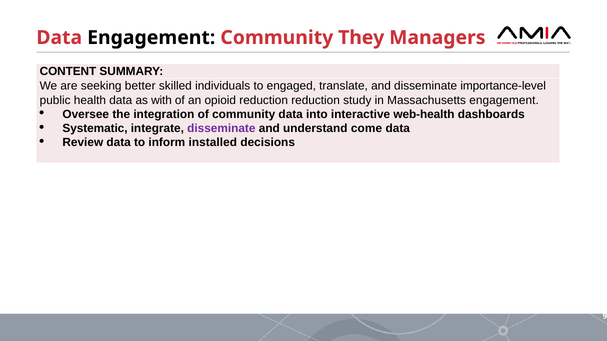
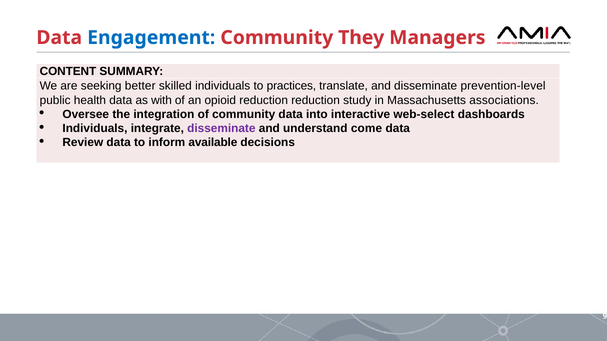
Engagement colour: black -> blue (151, 38)
engaged: engaged -> practices (291, 86)
importance-level: importance-level -> prevention-level (503, 86)
Massachusetts engagement: engagement -> associations (504, 100)
web-health: web-health -> web-select (424, 114)
Systematic: Systematic -> Individuals (95, 129)
installed: installed -> available (213, 143)
